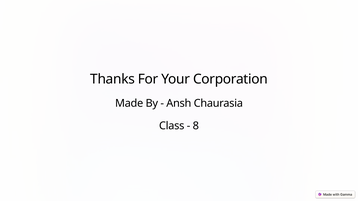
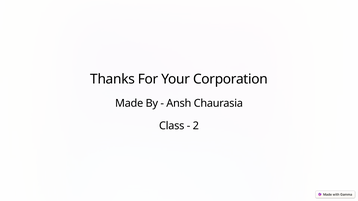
8: 8 -> 2 (196, 126)
